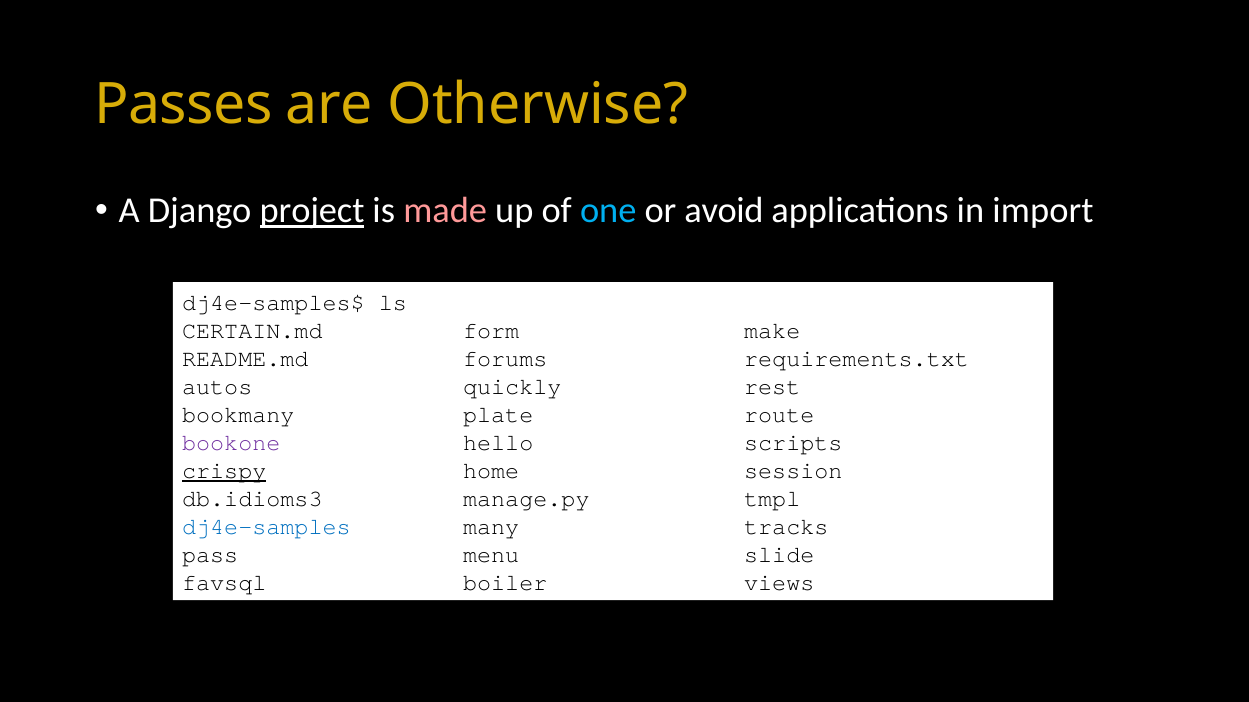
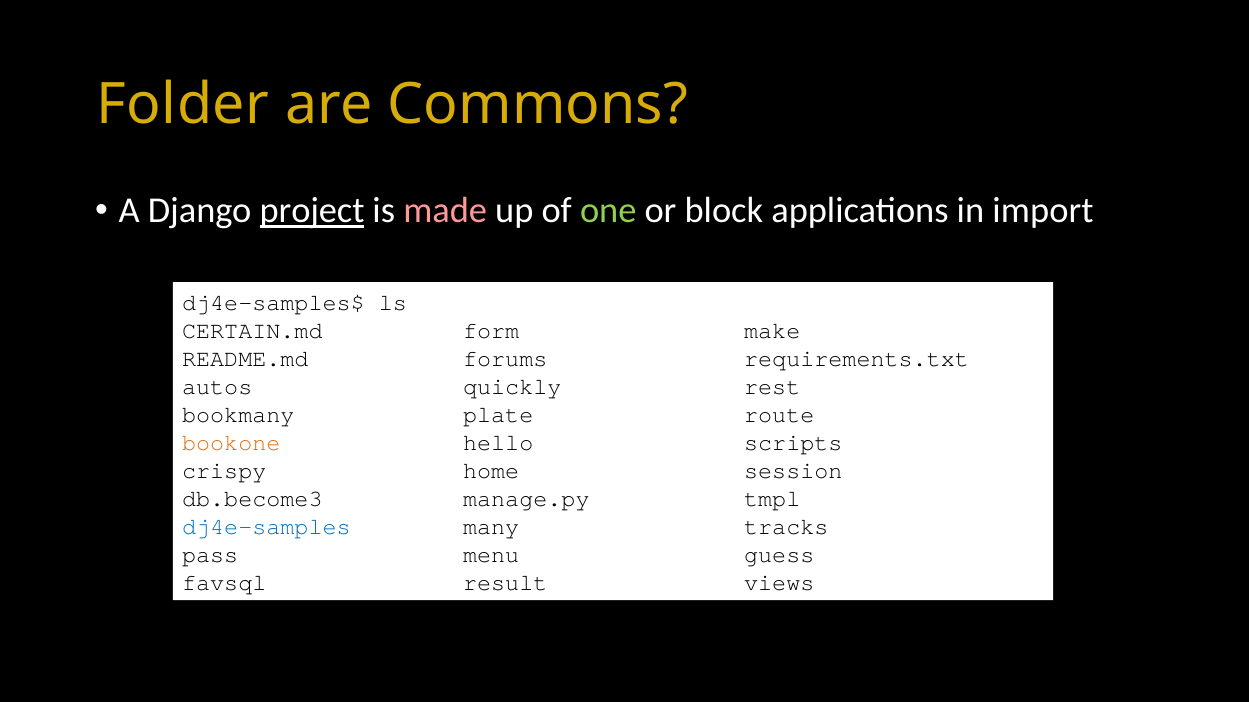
Passes: Passes -> Folder (183, 105)
Otherwise: Otherwise -> Commons (538, 105)
one colour: light blue -> light green (608, 211)
avoid: avoid -> block (724, 211)
bookone colour: purple -> orange (231, 443)
crispy underline: present -> none (224, 471)
db.idioms3: db.idioms3 -> db.become3 (252, 499)
slide: slide -> guess (779, 556)
boiler: boiler -> result (505, 584)
